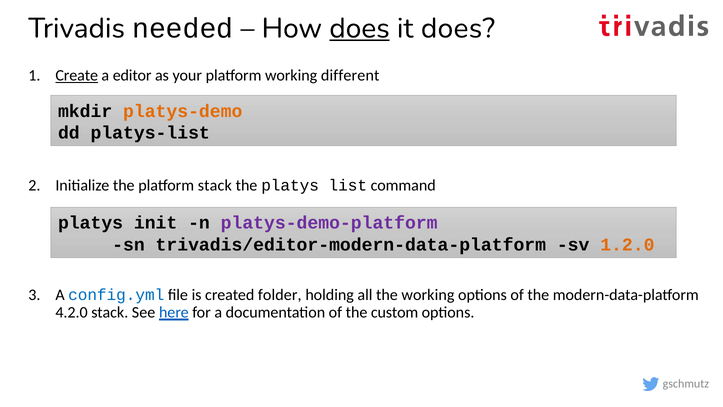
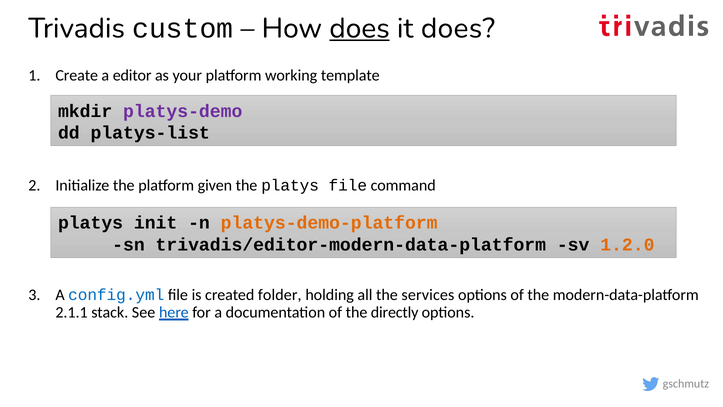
needed: needed -> custom (183, 28)
Create underline: present -> none (77, 76)
different: different -> template (350, 76)
platys-demo colour: orange -> purple (183, 111)
platform stack: stack -> given (215, 185)
platys list: list -> file (348, 185)
platys-demo-platform colour: purple -> orange (329, 223)
the working: working -> services (428, 295)
4.2.0: 4.2.0 -> 2.1.1 (72, 312)
custom: custom -> directly (395, 312)
